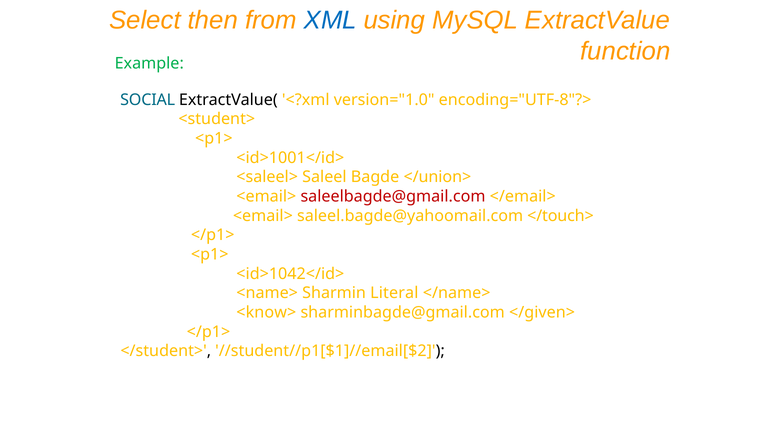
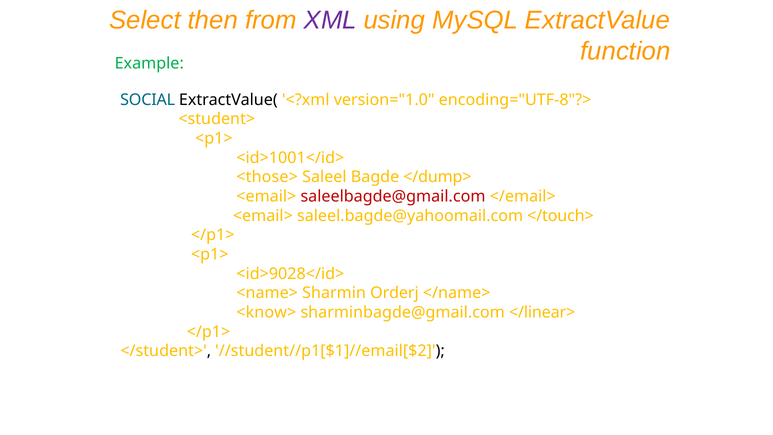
XML colour: blue -> purple (330, 20)
<saleel>: <saleel> -> <those> (267, 177)
</union>: </union> -> </dump> (437, 177)
<id>1042</id>: <id>1042</id> -> <id>9028</id> (290, 274)
Literal: Literal -> Orderj (394, 293)
</given>: </given> -> </linear> (542, 312)
